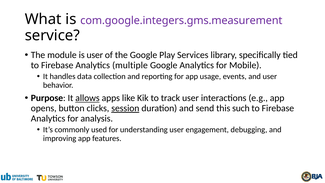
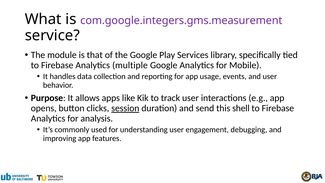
is user: user -> that (95, 55)
allows underline: present -> none (87, 98)
such: such -> shell (241, 108)
